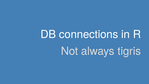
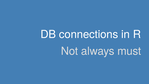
tigris: tigris -> must (129, 51)
